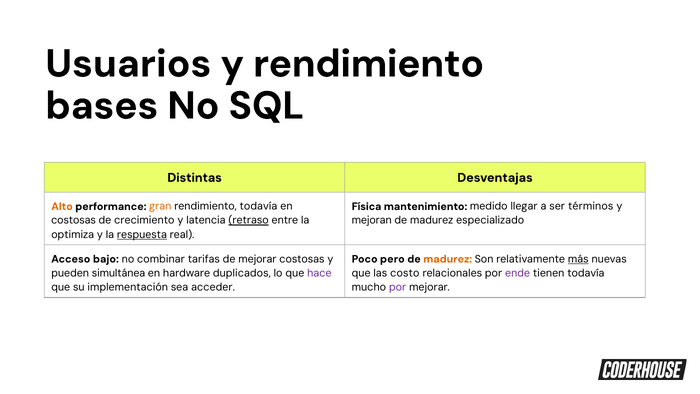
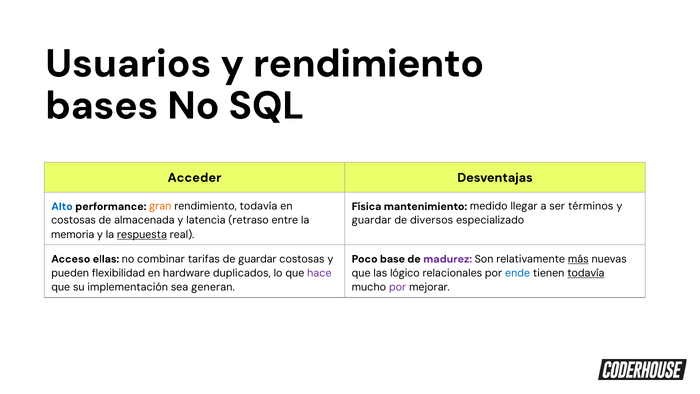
Distintas: Distintas -> Acceder (194, 177)
Alto colour: orange -> blue (62, 206)
crecimiento: crecimiento -> almacenada (144, 220)
retraso underline: present -> none (249, 220)
mejoran: mejoran -> guardar (372, 220)
madurez: madurez -> diversos (432, 220)
optimiza: optimiza -> memoria (73, 234)
bajo: bajo -> ellas (106, 259)
de mejorar: mejorar -> guardar (257, 259)
pero: pero -> base (392, 259)
madurez colour: orange -> purple (448, 259)
simultánea: simultánea -> flexibilidad (118, 273)
costo: costo -> lógico (405, 273)
ende colour: purple -> blue (518, 273)
todavía underline: none -> present (586, 273)
acceder: acceder -> generan (213, 287)
